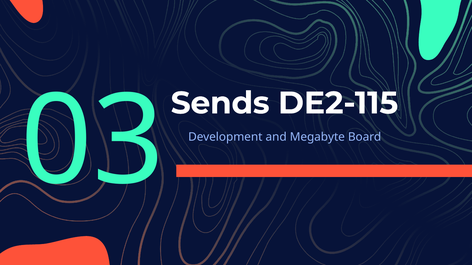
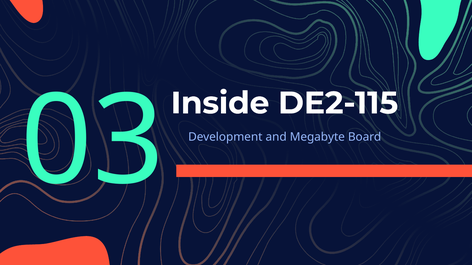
Sends: Sends -> Inside (220, 103)
